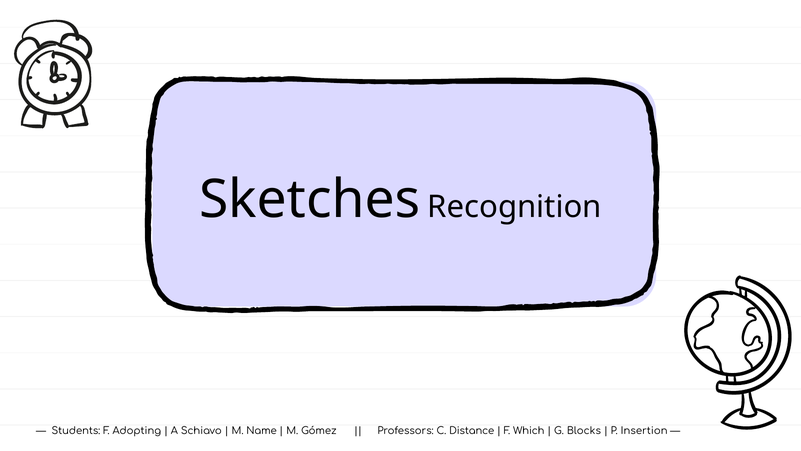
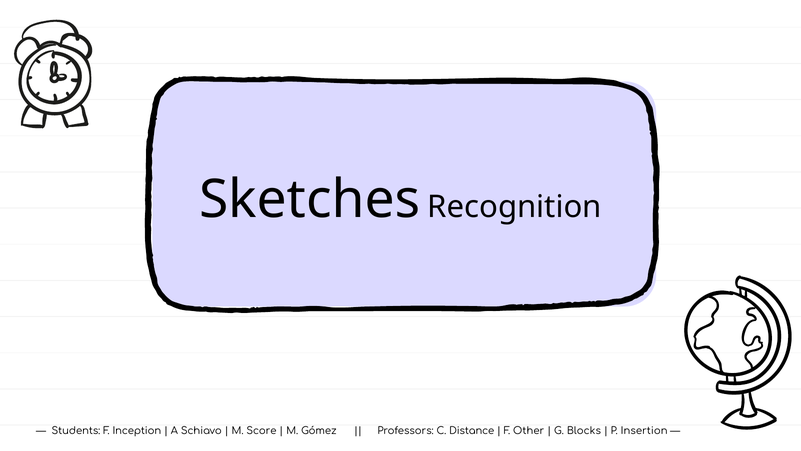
Adopting: Adopting -> Inception (137, 430)
Name: Name -> Score (261, 430)
Which: Which -> Other (529, 430)
